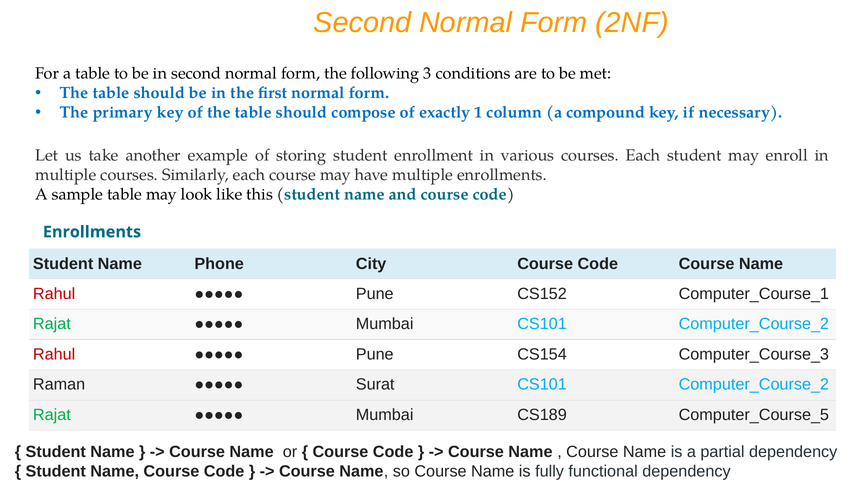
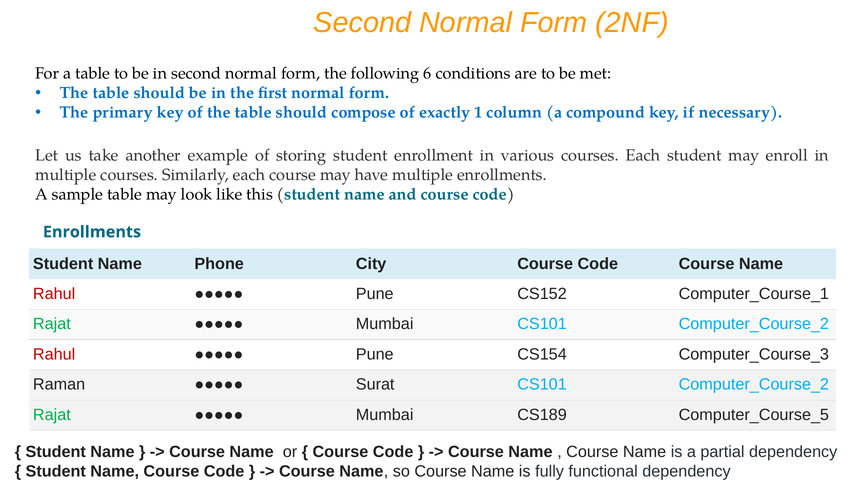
3: 3 -> 6 (427, 73)
